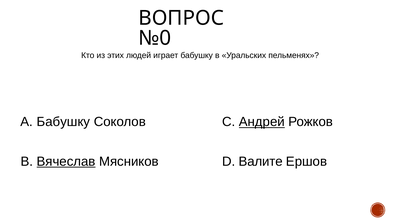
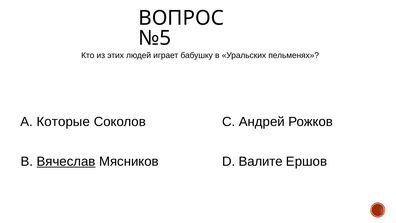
№0: №0 -> №5 (155, 38)
А Бабушку: Бабушку -> Которые (63, 122)
Андрей underline: present -> none (262, 122)
